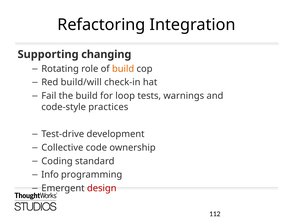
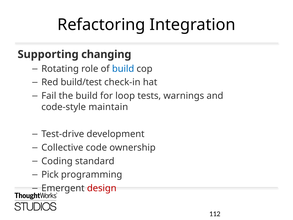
build colour: orange -> blue (123, 69)
build/will: build/will -> build/test (81, 82)
practices: practices -> maintain (108, 107)
Info: Info -> Pick (50, 174)
